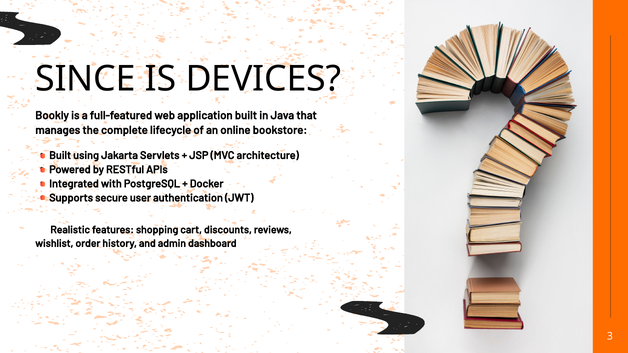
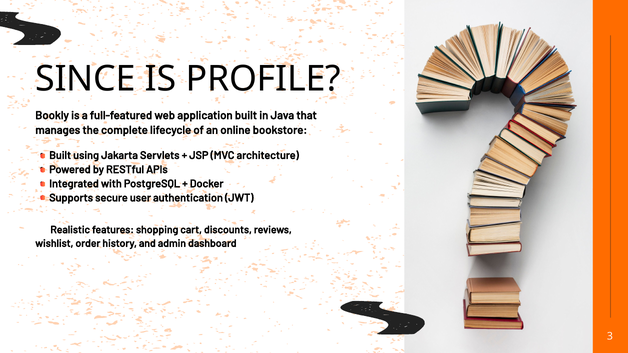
DEVICES: DEVICES -> PROFILE (263, 79)
